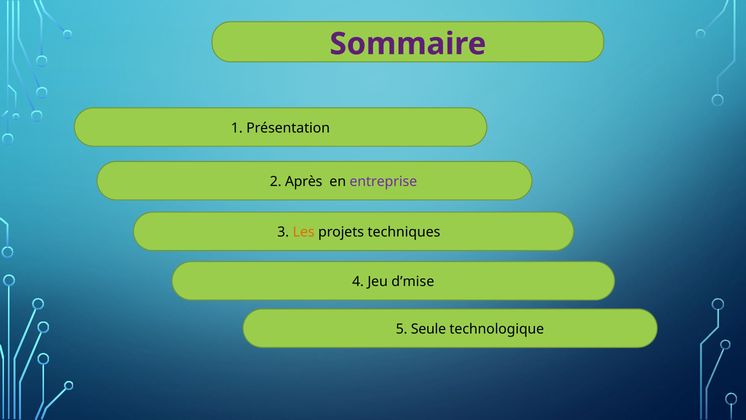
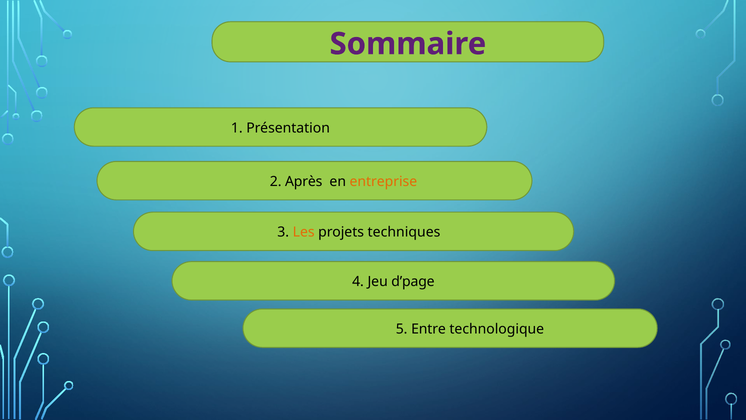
entreprise colour: purple -> orange (383, 181)
d’mise: d’mise -> d’page (413, 282)
Seule: Seule -> Entre (429, 329)
